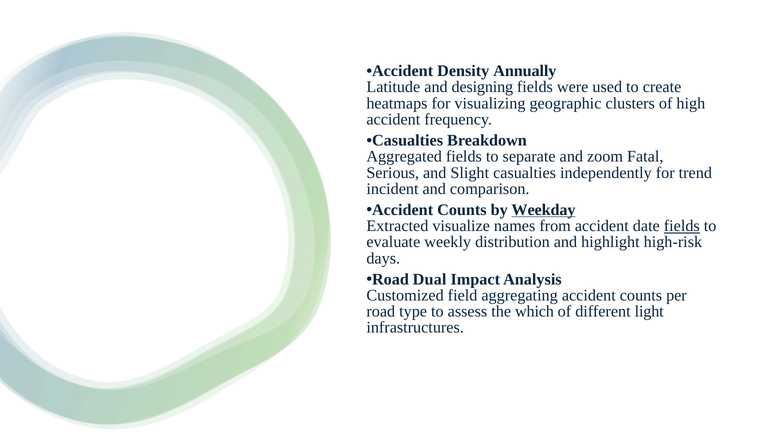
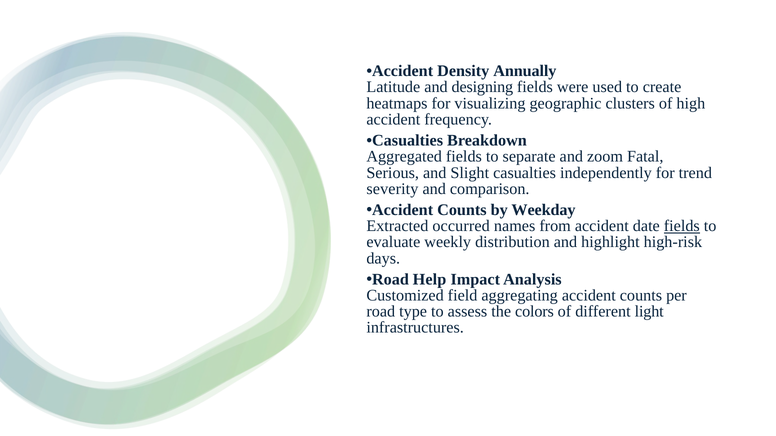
incident: incident -> severity (392, 189)
Weekday underline: present -> none (543, 210)
visualize: visualize -> occurred (461, 226)
Dual: Dual -> Help (430, 280)
which: which -> colors (534, 312)
